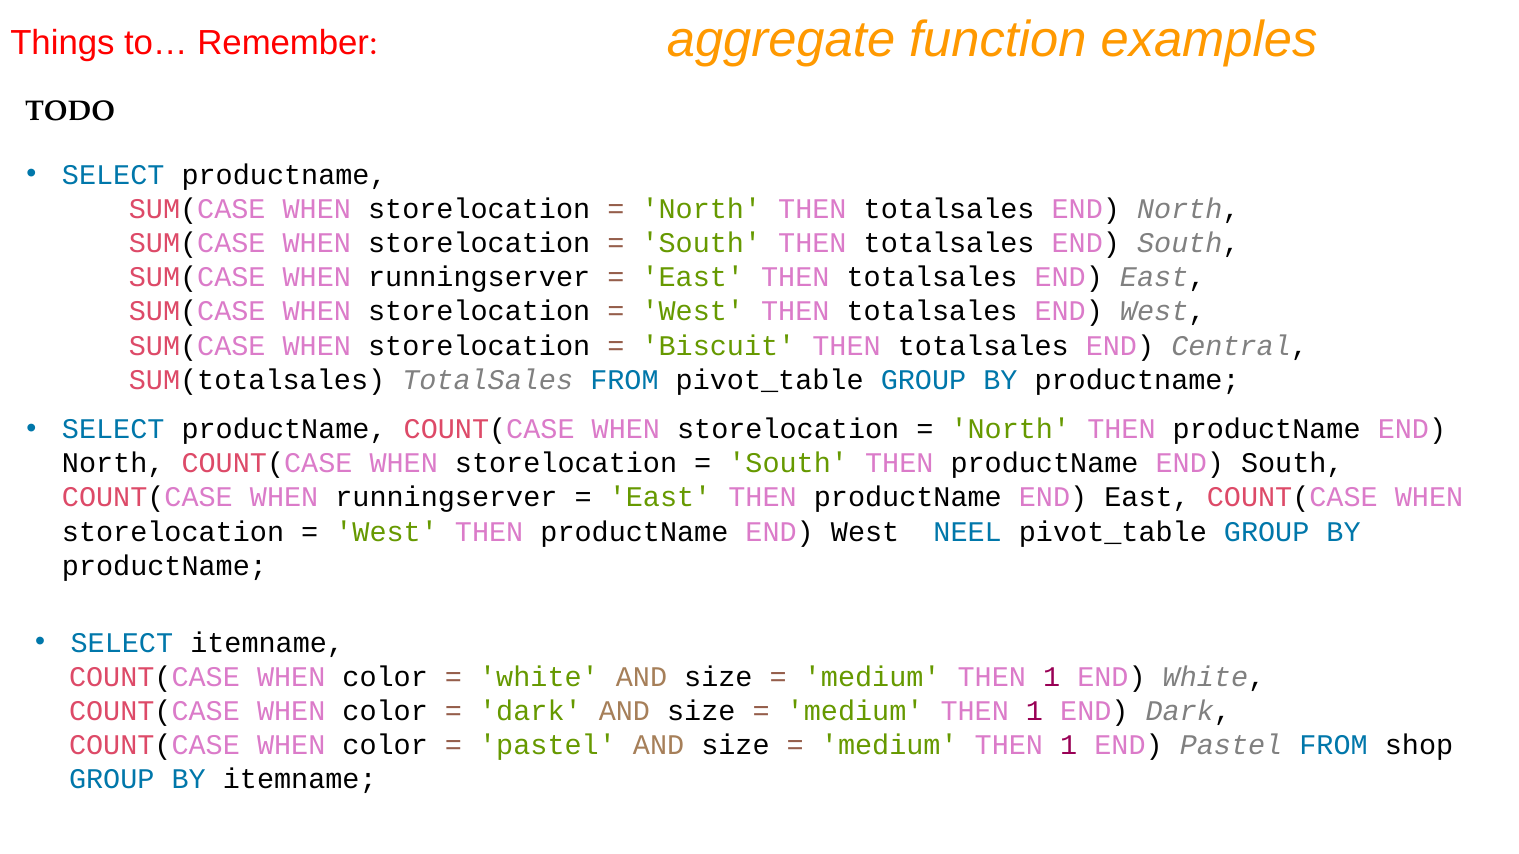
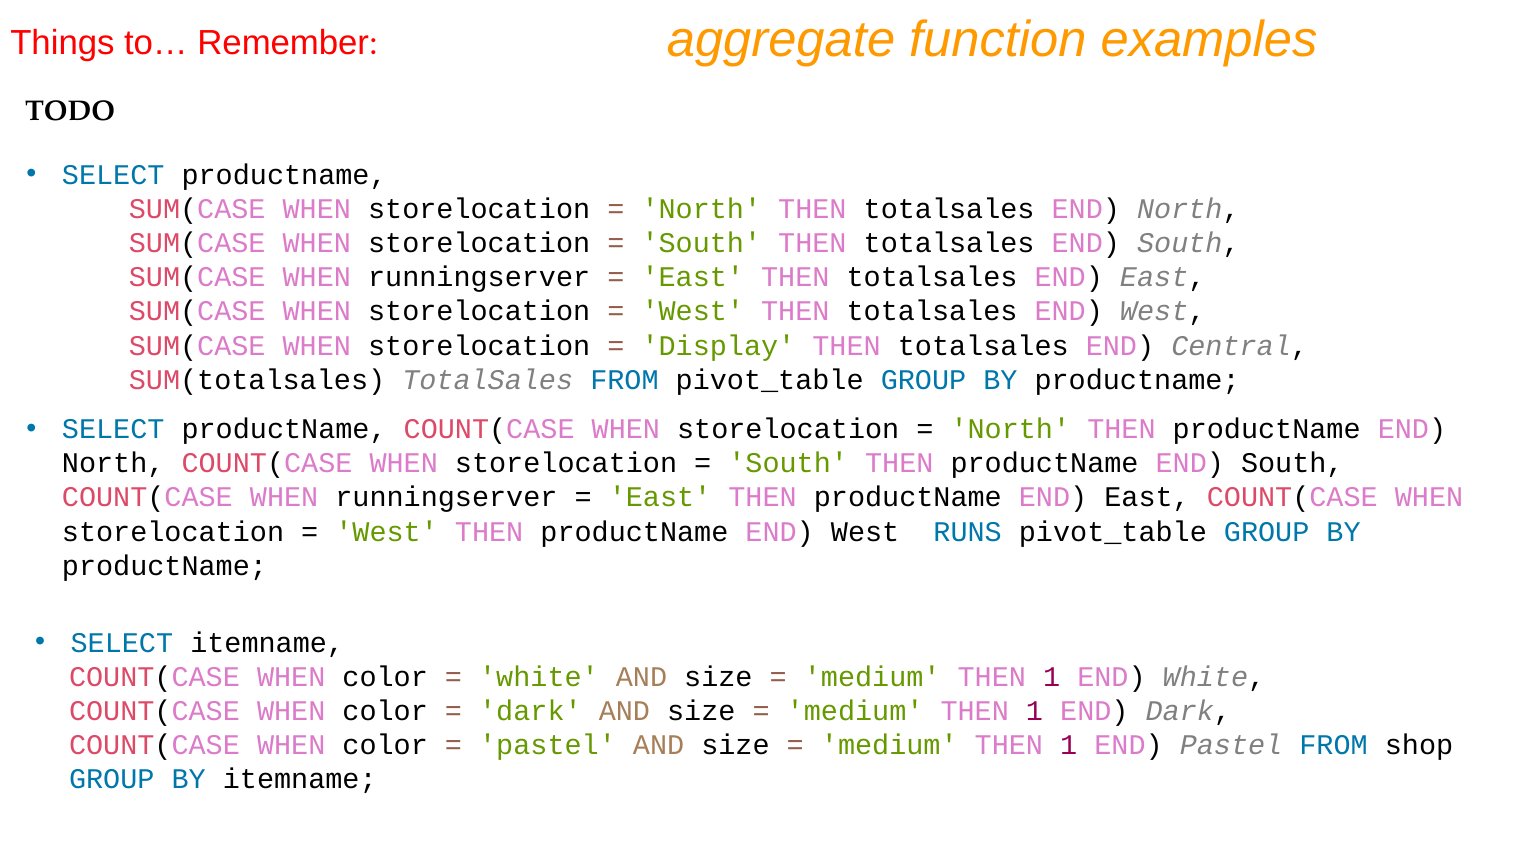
Biscuit: Biscuit -> Display (718, 346)
NEEL: NEEL -> RUNS (968, 532)
